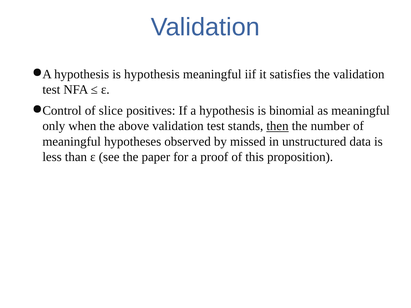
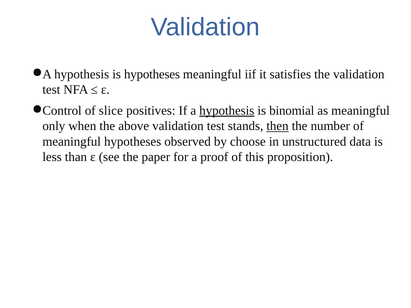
is hypothesis: hypothesis -> hypotheses (152, 74)
hypothesis underline: none -> present (227, 111)
missed: missed -> choose (248, 141)
